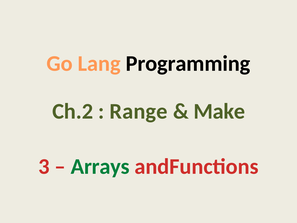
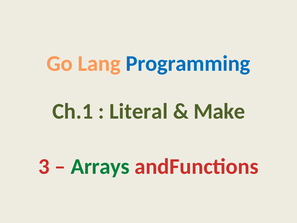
Programming colour: black -> blue (188, 64)
Ch.2: Ch.2 -> Ch.1 (73, 111)
Range: Range -> Literal (139, 111)
